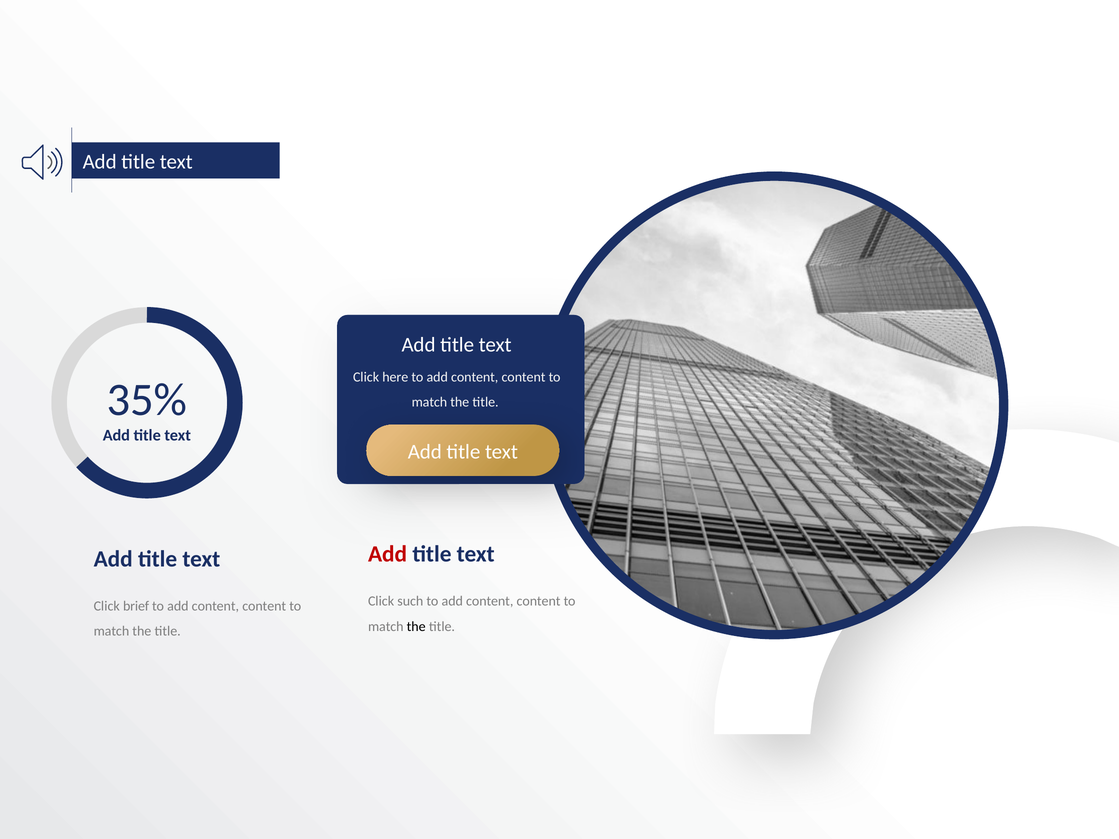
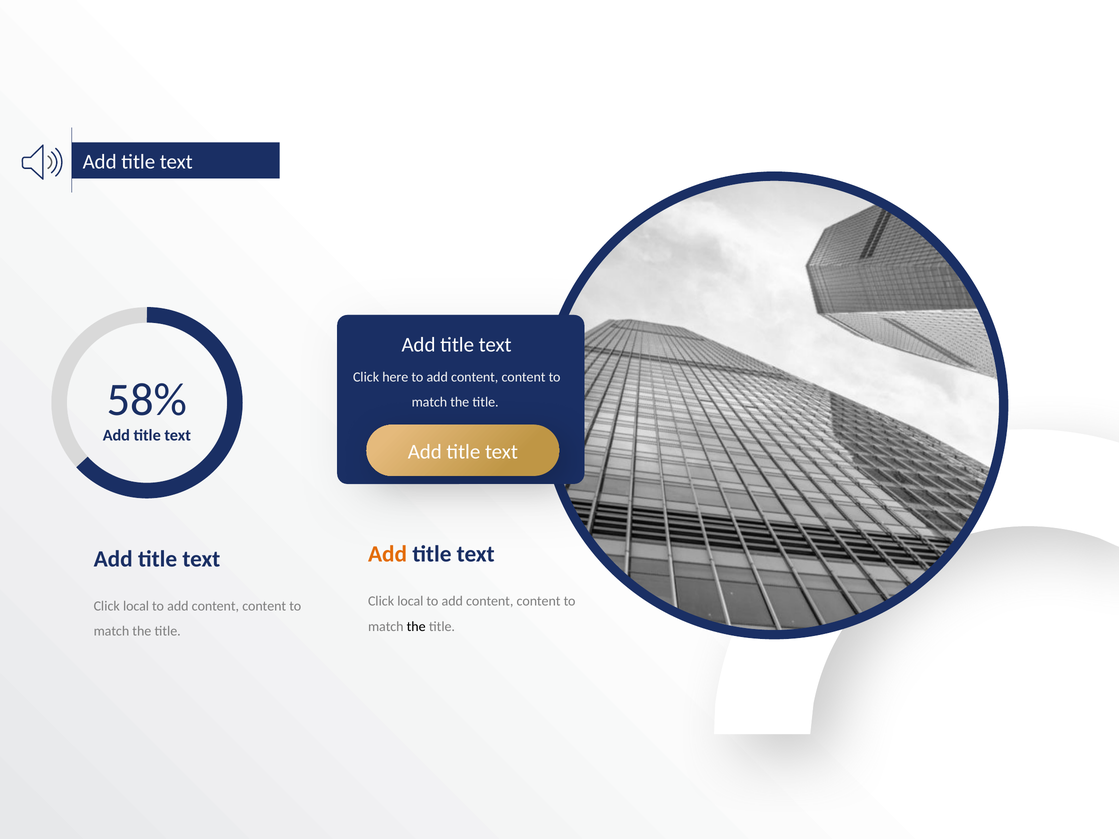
35%: 35% -> 58% (147, 400)
Add colour: red -> orange (388, 554)
such: such -> local (410, 601)
brief: brief -> local (136, 606)
